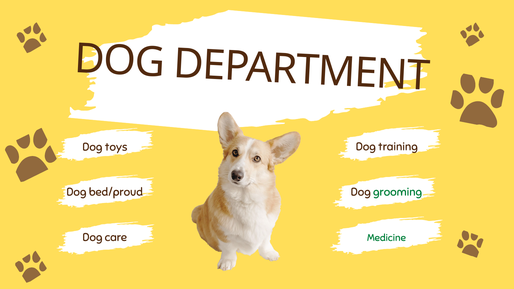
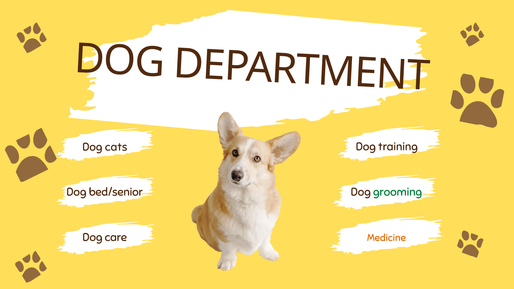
toys: toys -> cats (116, 147)
bed/proud: bed/proud -> bed/senior (116, 192)
Medicine colour: green -> orange (387, 238)
